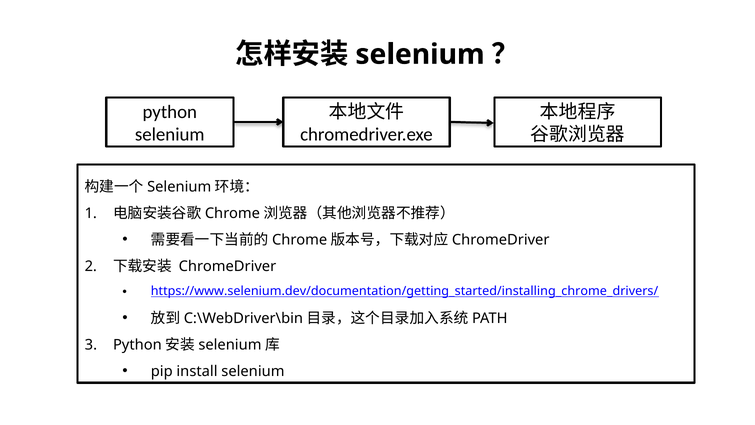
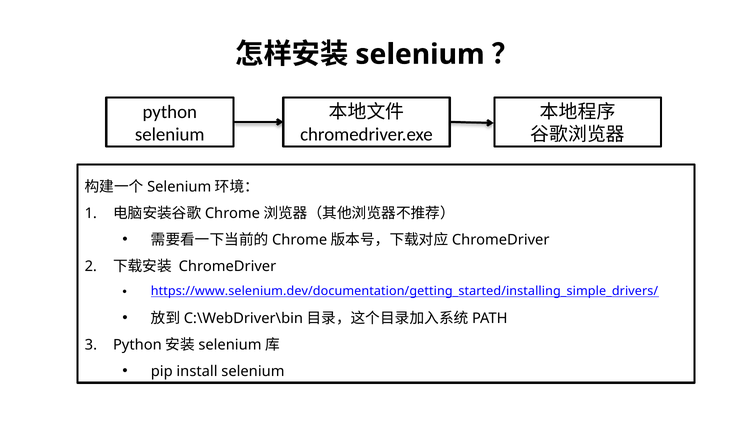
https://www.selenium.dev/documentation/getting_started/installing_chrome_drivers/: https://www.selenium.dev/documentation/getting_started/installing_chrome_drivers/ -> https://www.selenium.dev/documentation/getting_started/installing_simple_drivers/ (404, 291)
